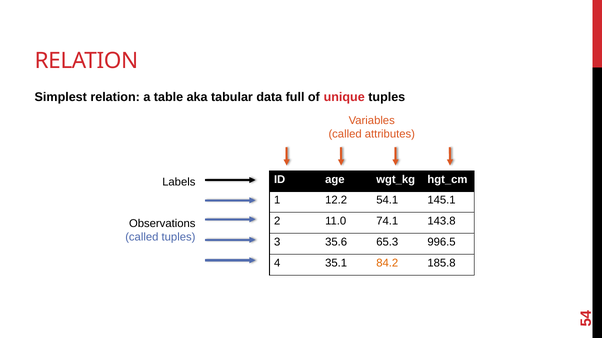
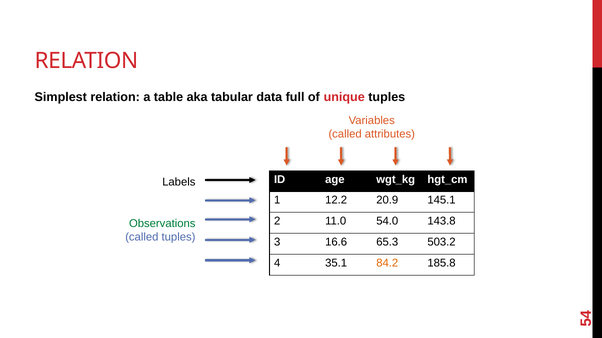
54.1: 54.1 -> 20.9 (387, 201)
74.1: 74.1 -> 54.0 (387, 222)
Observations colour: black -> green (162, 224)
35.6: 35.6 -> 16.6 (336, 243)
996.5: 996.5 -> 503.2 (442, 243)
